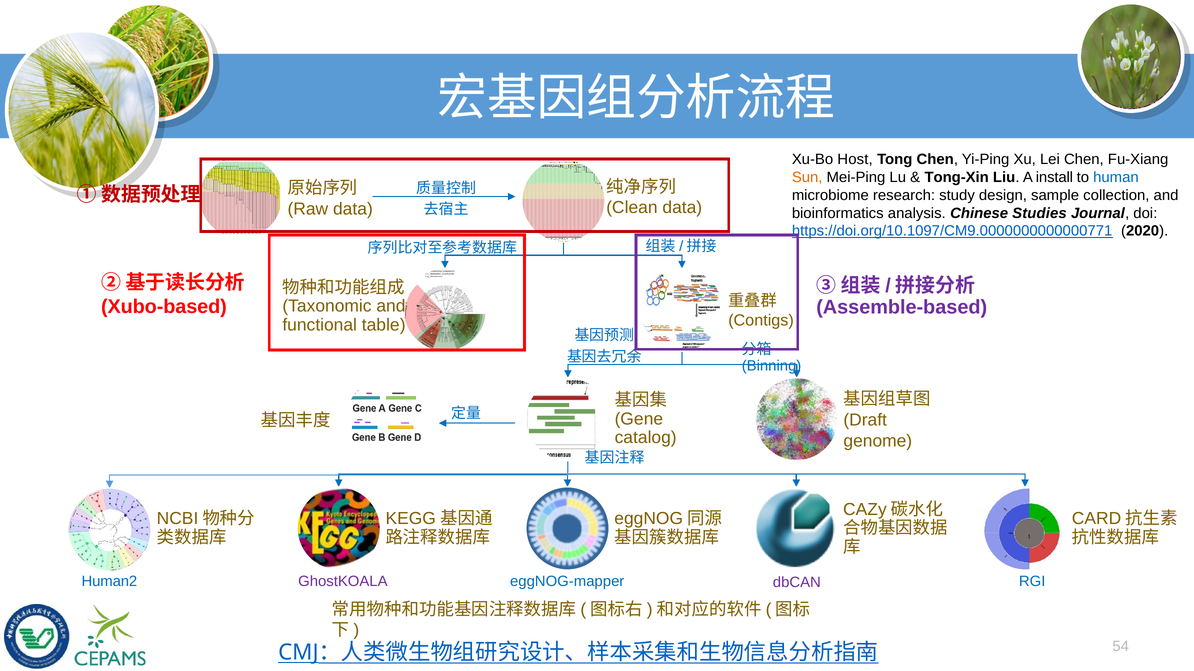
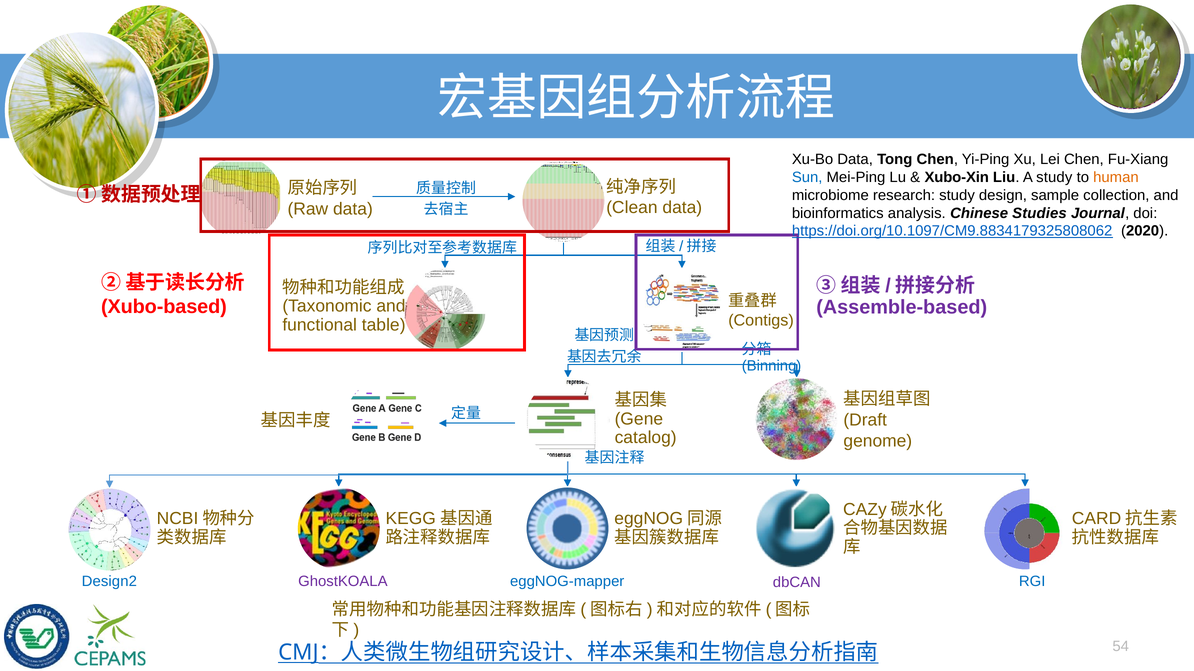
Xu-Bo Host: Host -> Data (855, 160)
Sun colour: orange -> blue (807, 178)
Tong-Xin: Tong-Xin -> Xubo-Xin (957, 178)
A install: install -> study (1054, 178)
human colour: blue -> orange (1116, 178)
https://doi.org/10.1097/CM9.0000000000000771: https://doi.org/10.1097/CM9.0000000000000771 -> https://doi.org/10.1097/CM9.8834179325808062 (952, 231)
Human2: Human2 -> Design2 (109, 582)
